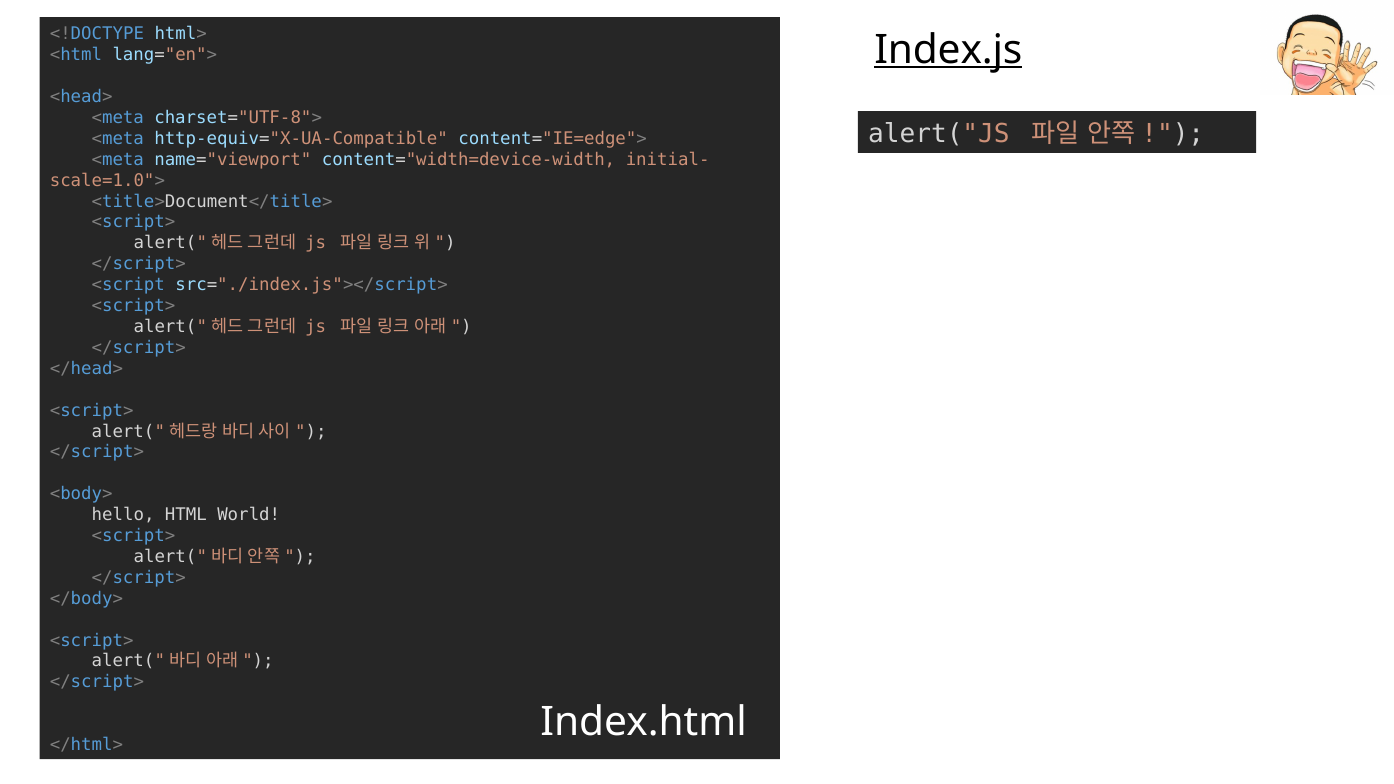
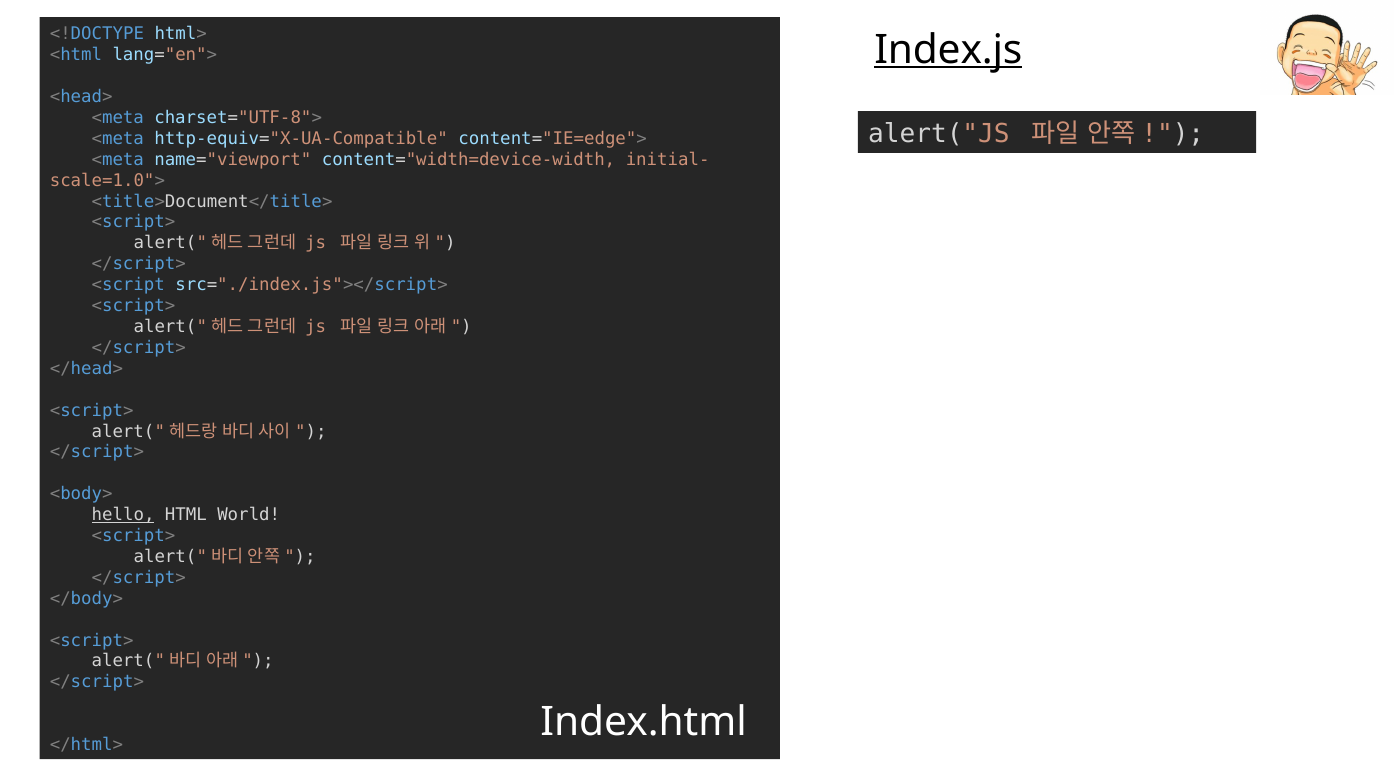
hello underline: none -> present (123, 515)
